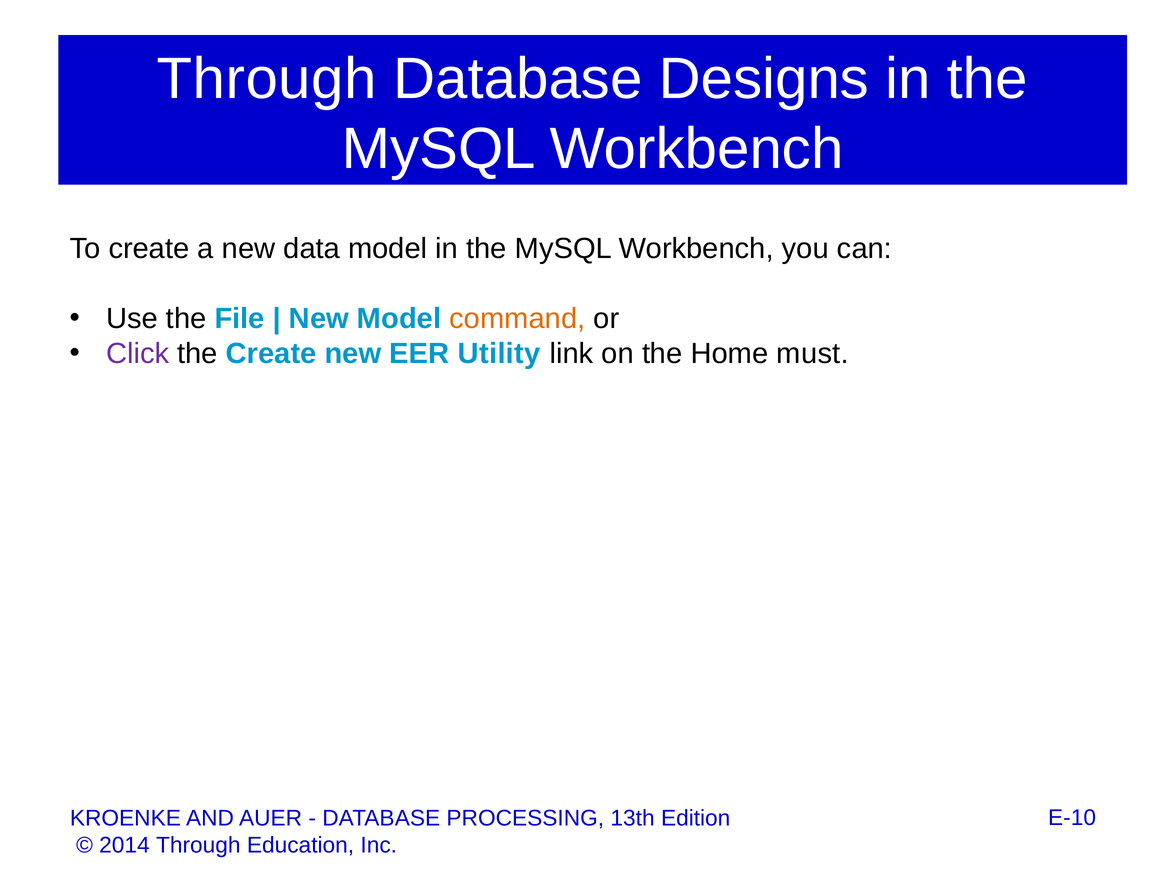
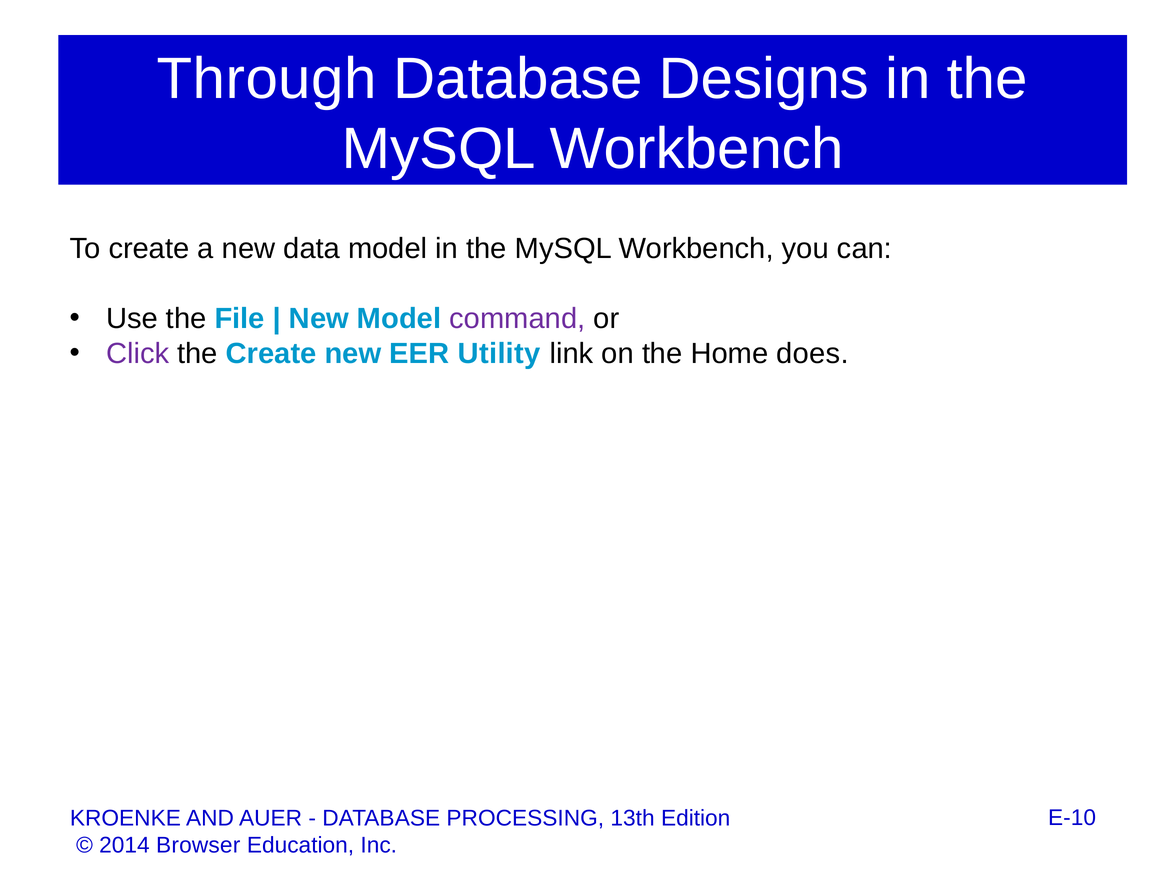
command colour: orange -> purple (517, 319)
must: must -> does (813, 354)
2014 Through: Through -> Browser (198, 845)
